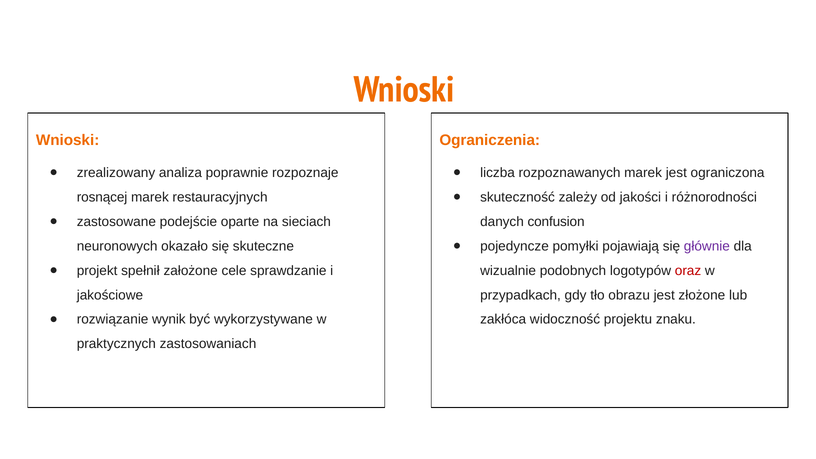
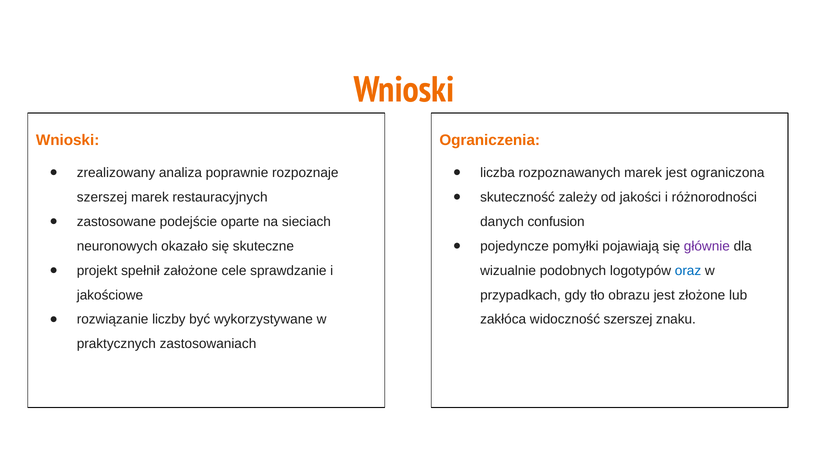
rosnącej: rosnącej -> szerszej (102, 197)
oraz colour: red -> blue (688, 271)
wynik: wynik -> liczby (169, 320)
widoczność projektu: projektu -> szerszej (628, 320)
